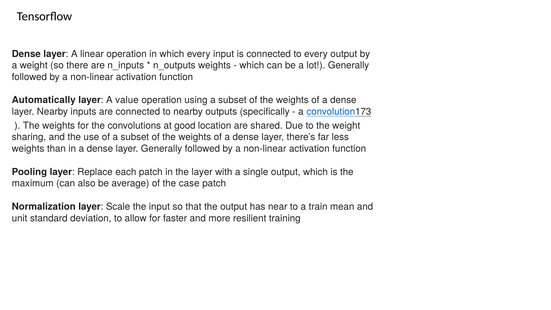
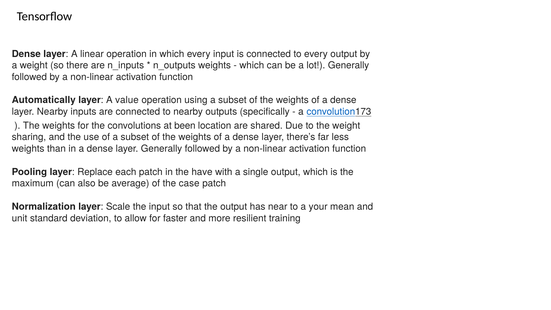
good: good -> been (185, 125)
the layer: layer -> have (202, 172)
train: train -> your (318, 207)
